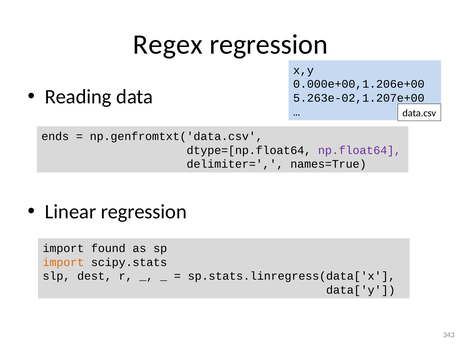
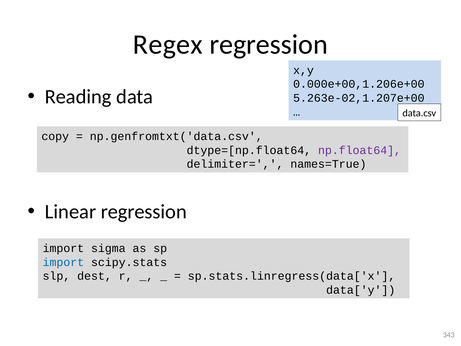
ends: ends -> copy (55, 136)
found: found -> sigma (108, 248)
import colour: orange -> blue (63, 262)
